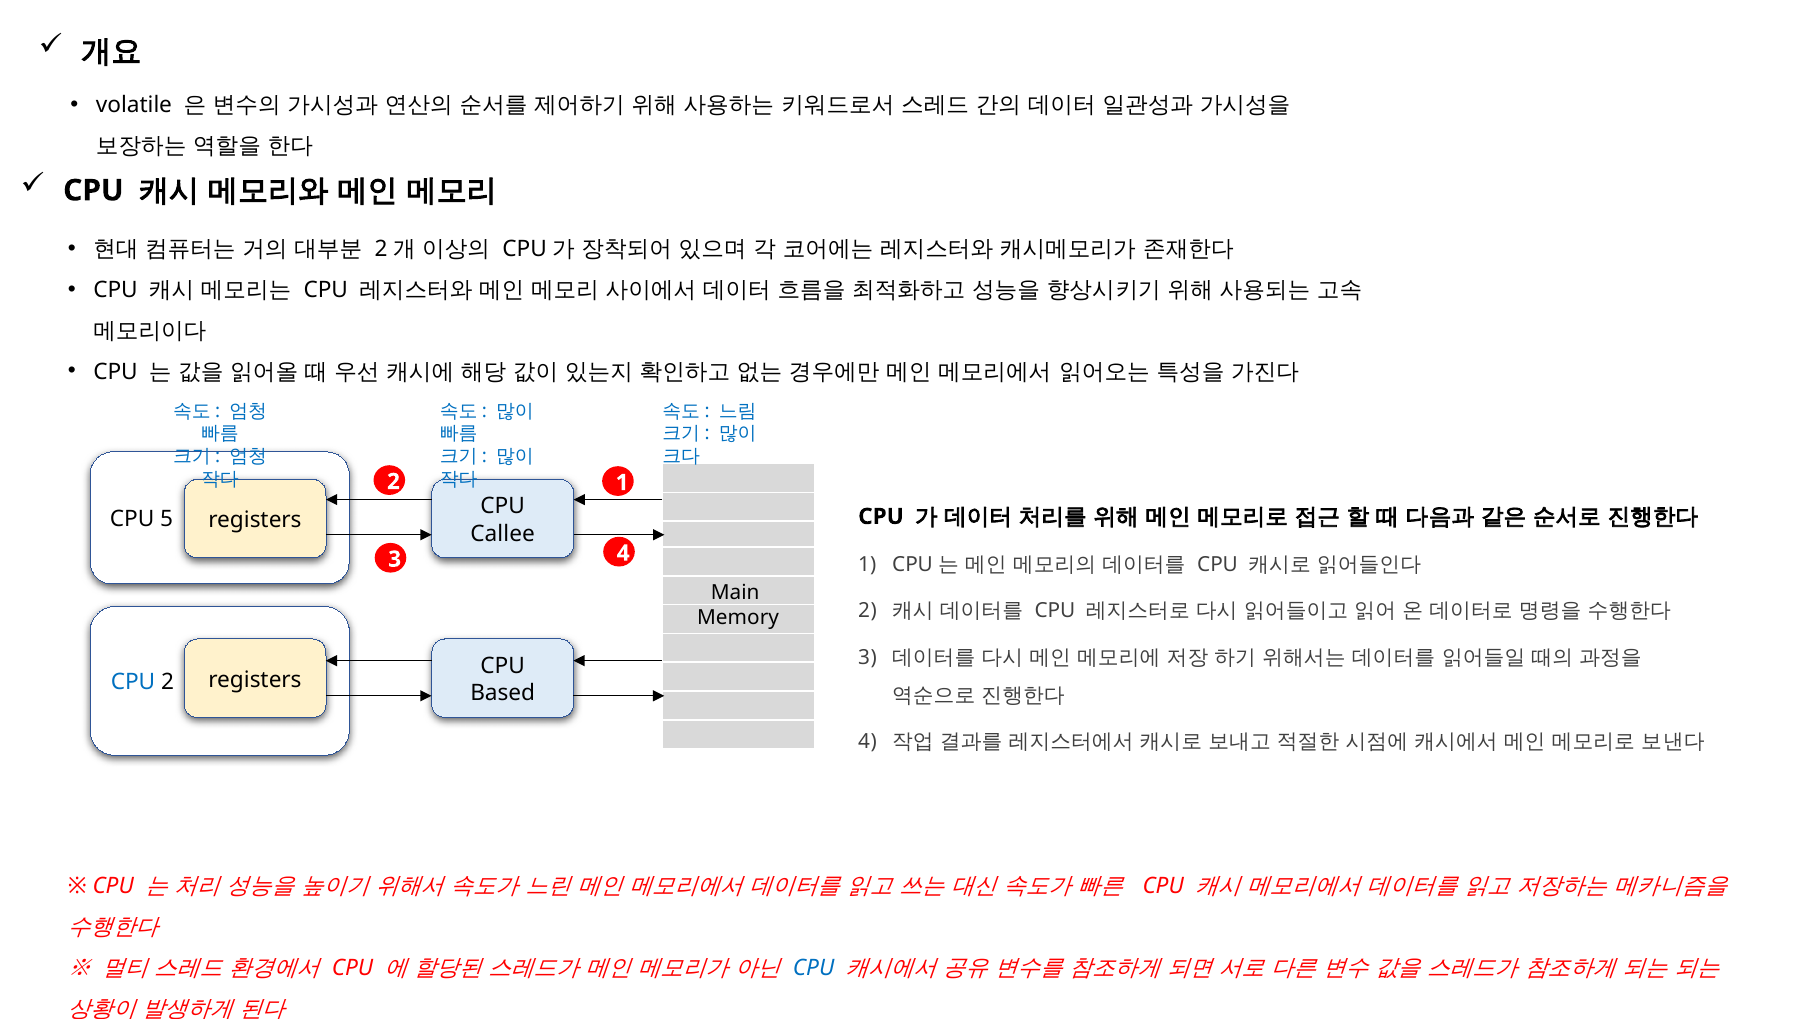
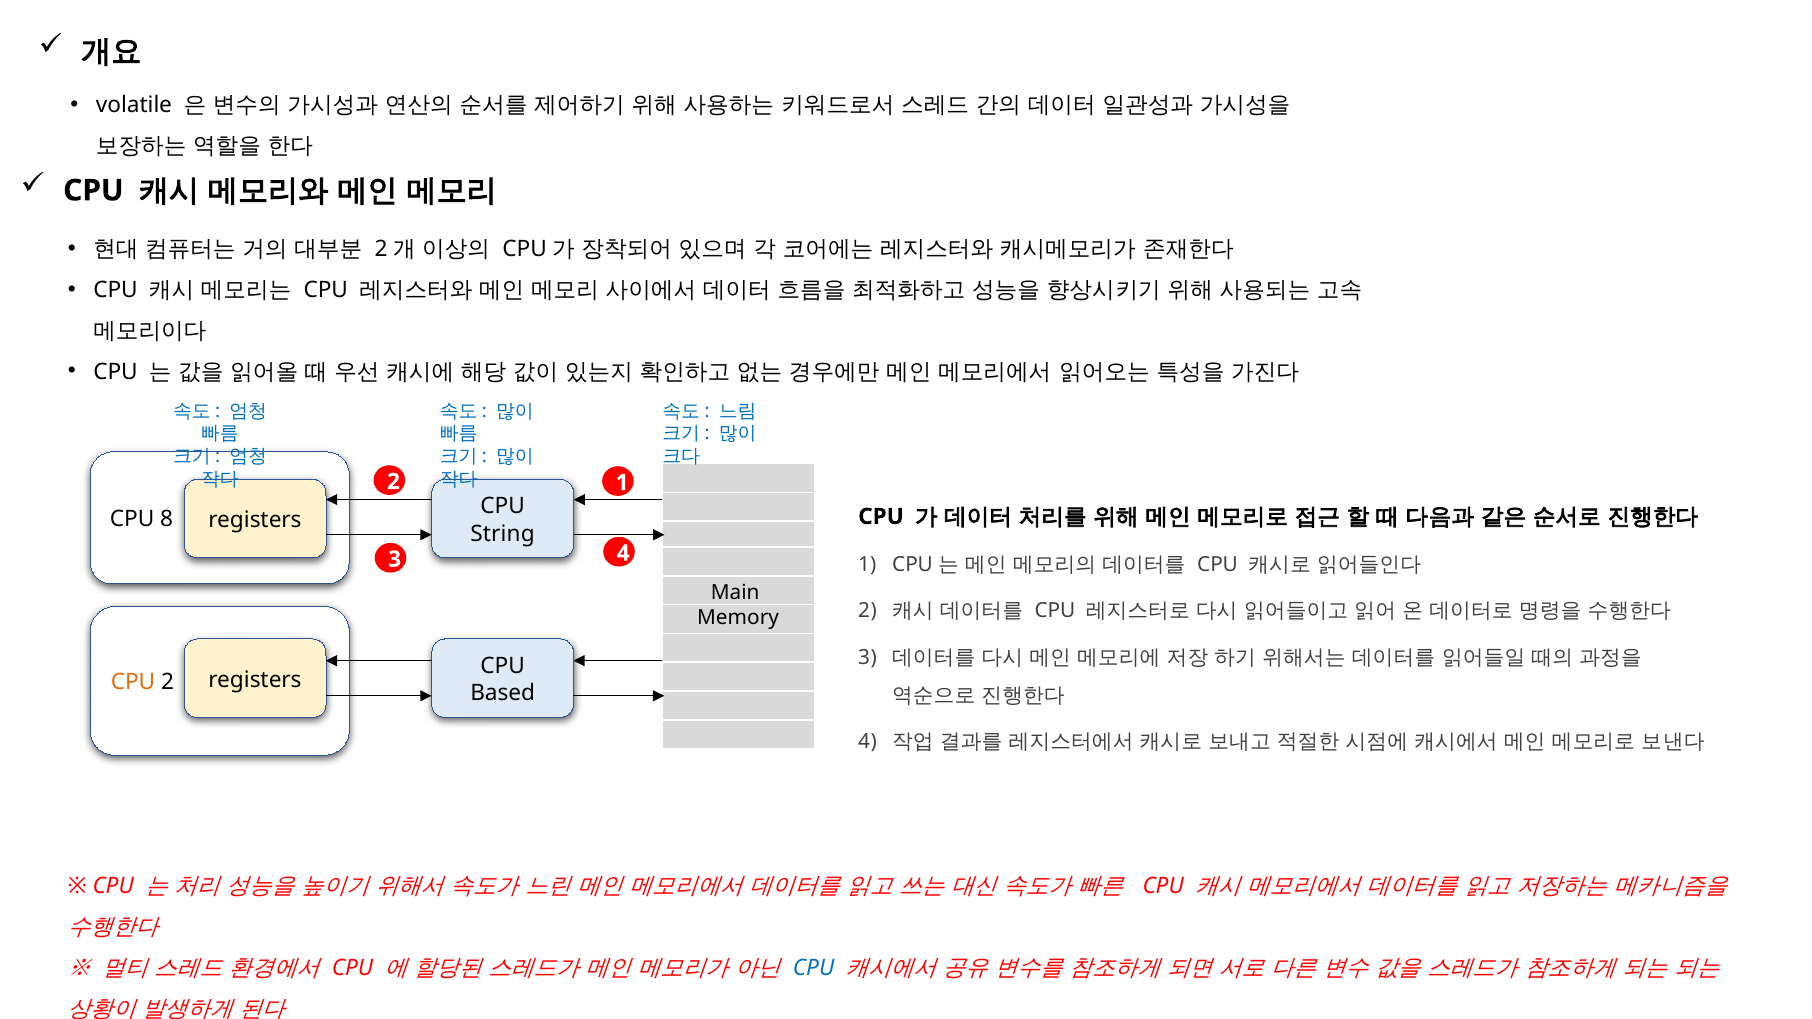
5: 5 -> 8 (167, 520)
Callee: Callee -> String (503, 534)
CPU colour: blue -> orange (133, 683)
